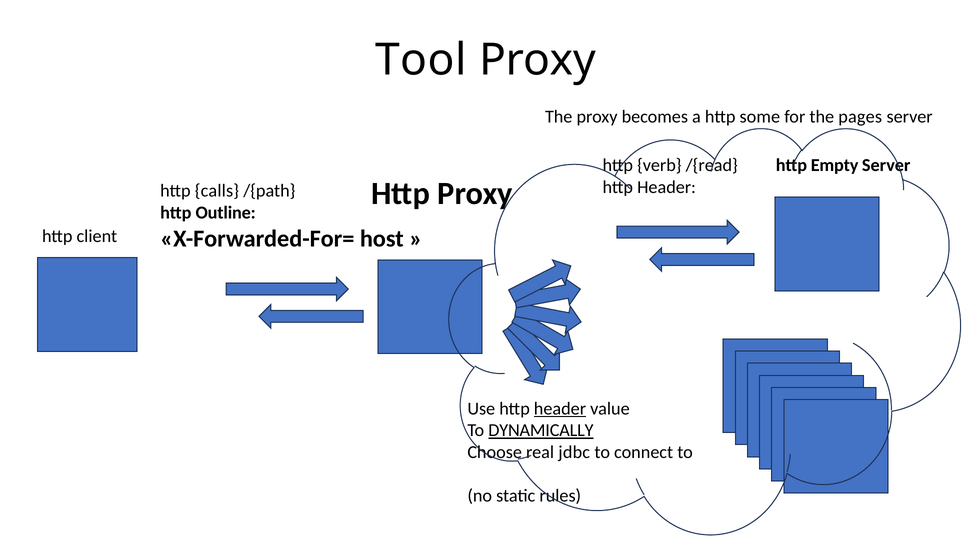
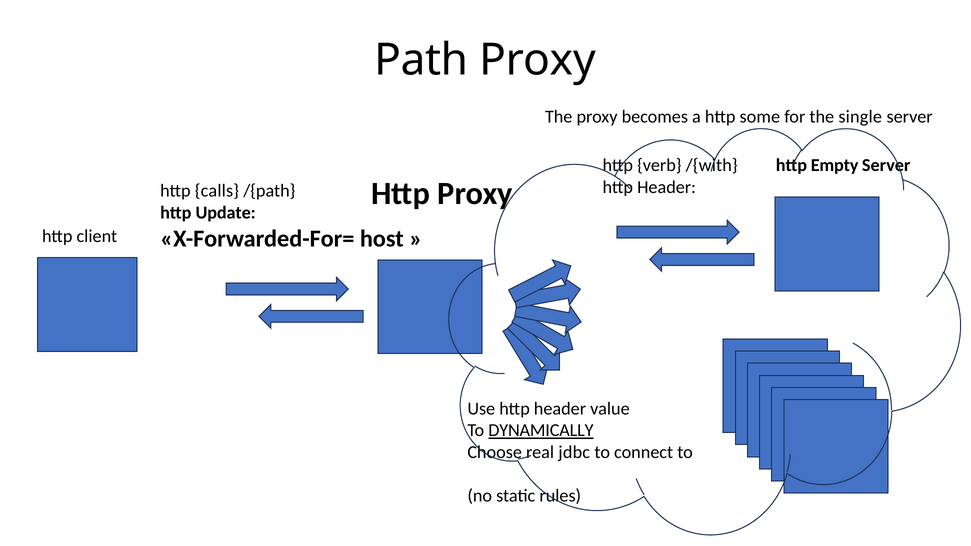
Tool: Tool -> Path (421, 60)
pages: pages -> single (860, 117)
/{read: /{read -> /{with (712, 165)
Outline: Outline -> Update (226, 213)
header underline: present -> none (560, 409)
